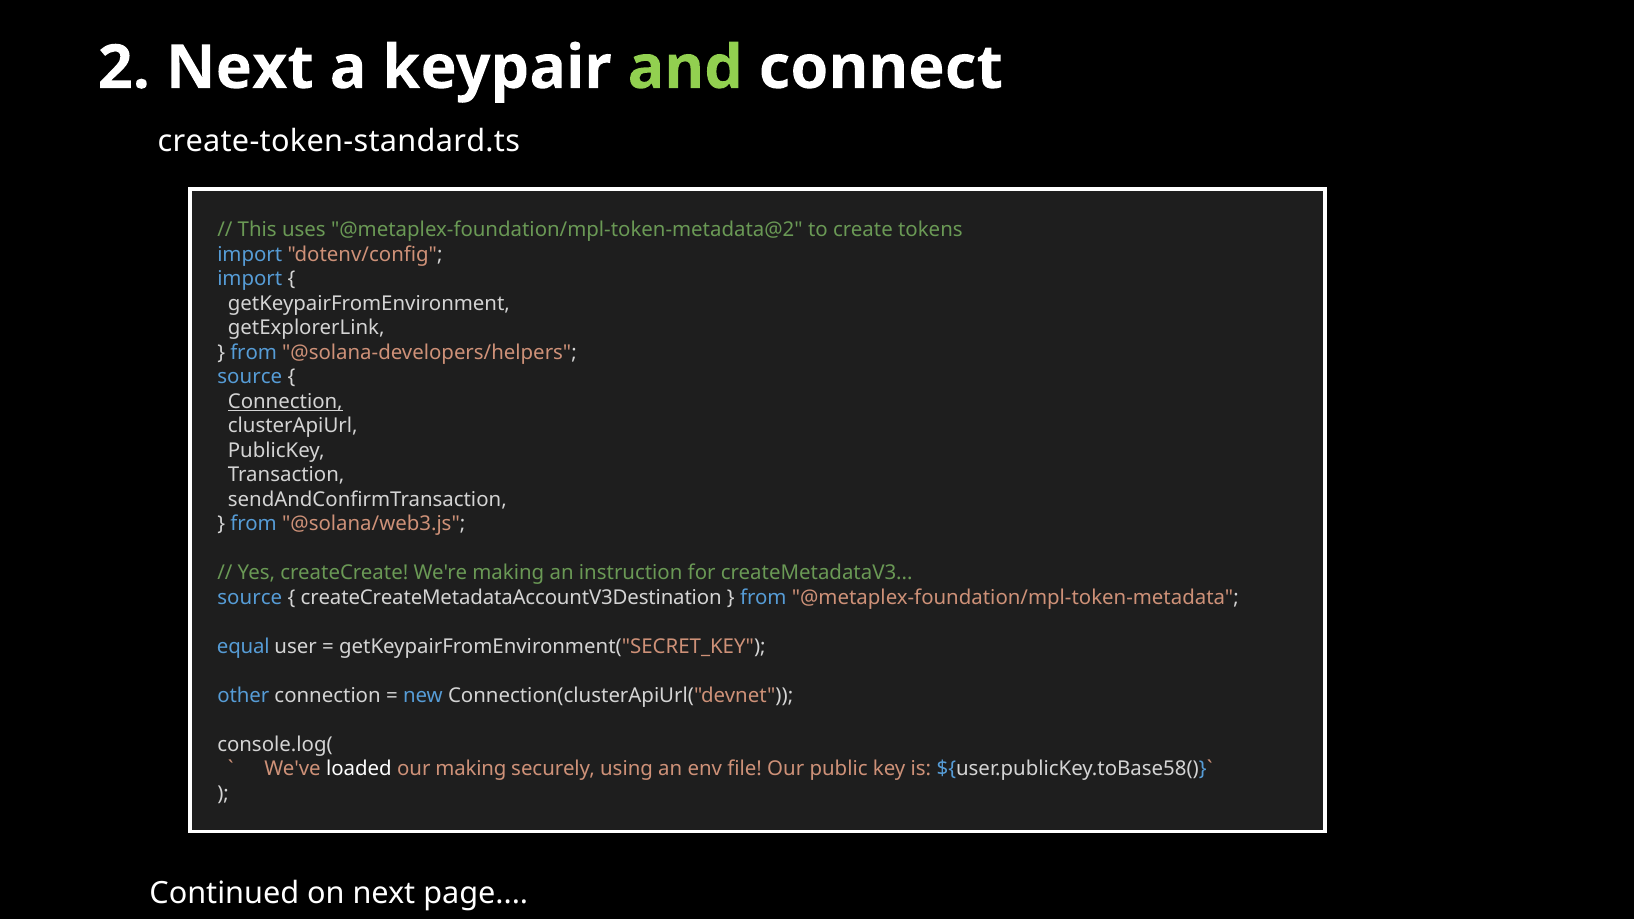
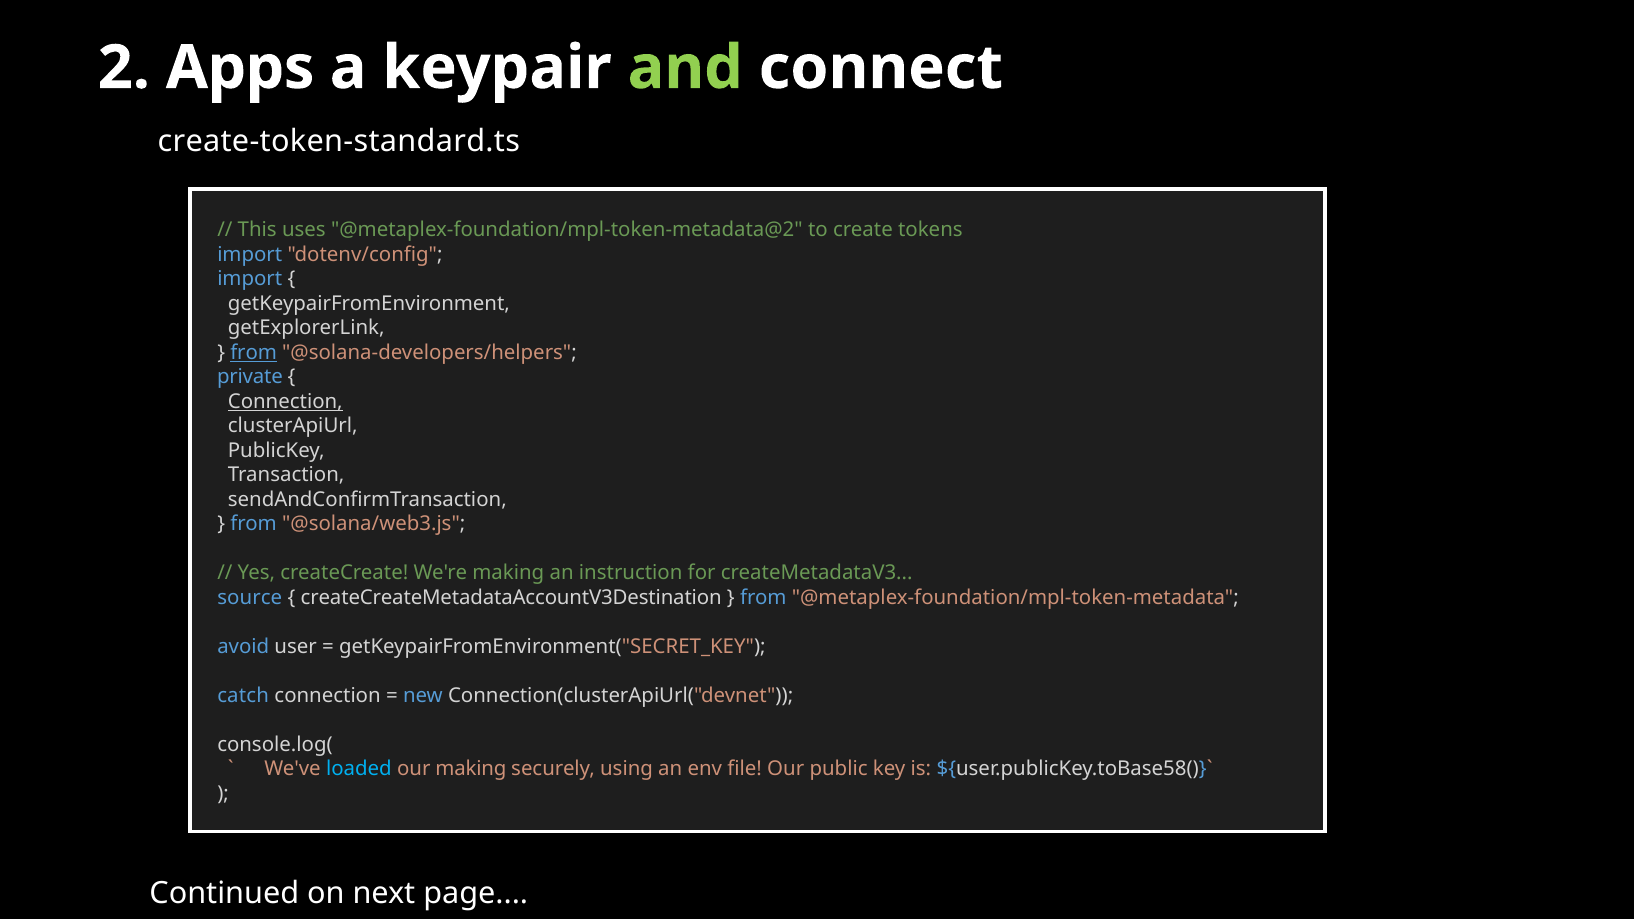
2 Next: Next -> Apps (240, 68)
from underline: none -> present (254, 352)
source: source -> private (250, 377)
equal: equal -> avoid (243, 647)
other: other -> catch (243, 696)
loaded colour: white -> light blue (359, 769)
